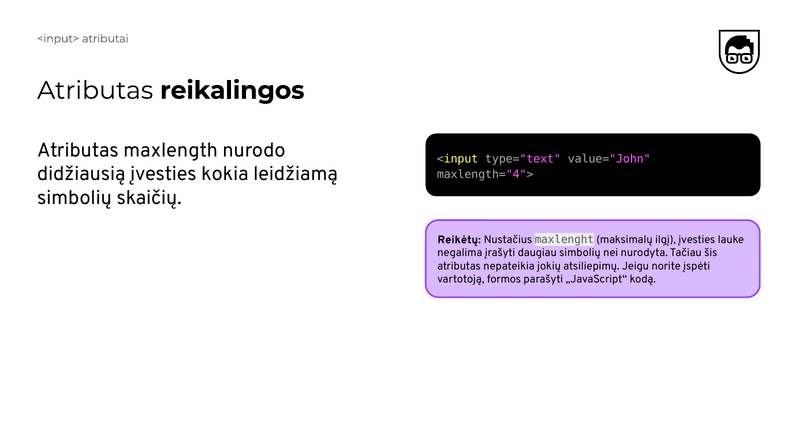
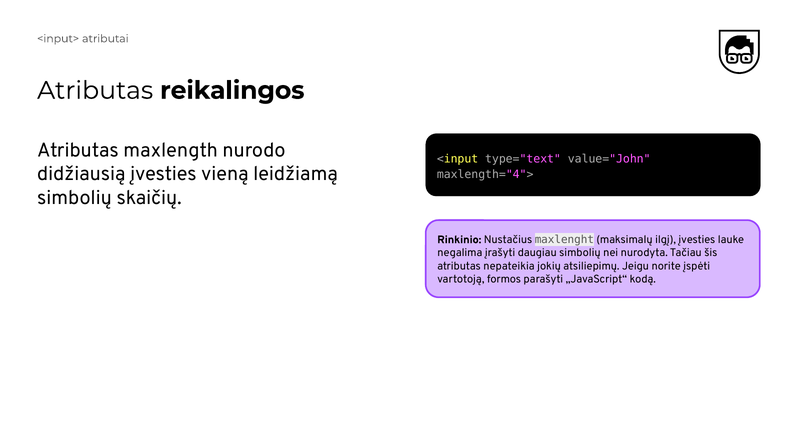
kokia: kokia -> vieną (225, 174)
Reikėtų: Reikėtų -> Rinkinio (459, 240)
